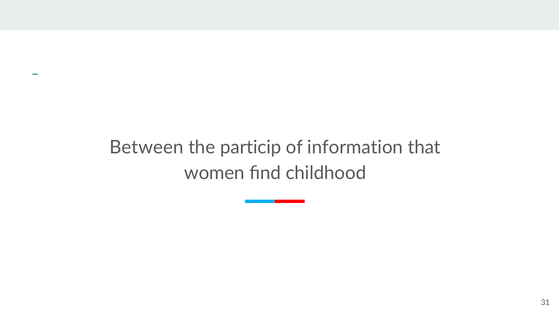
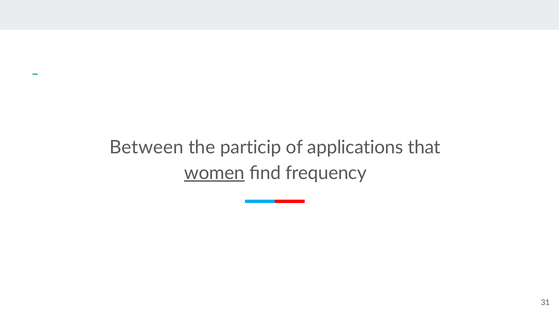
information: information -> applications (355, 148)
women underline: none -> present (214, 173)
childhood: childhood -> frequency (326, 173)
